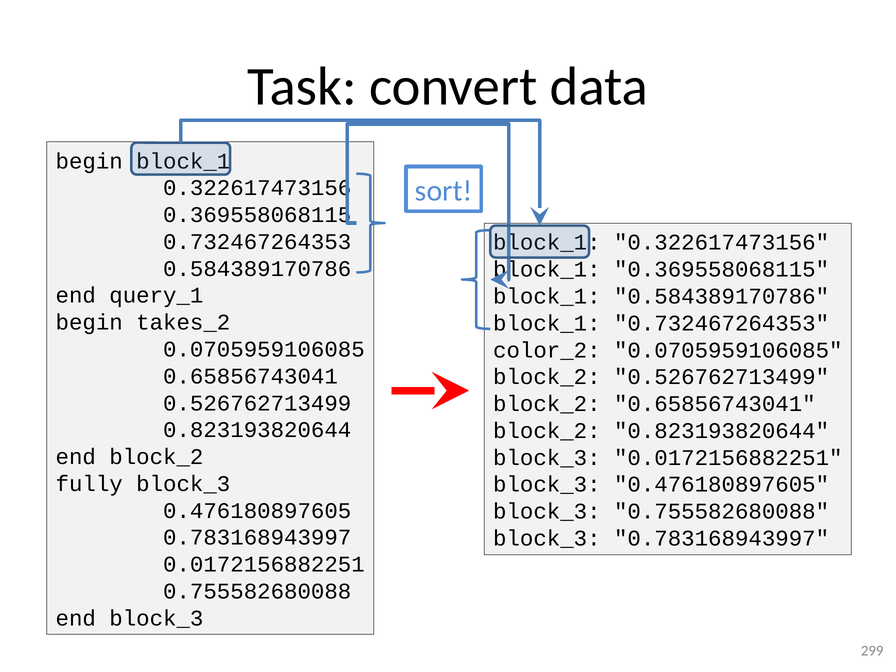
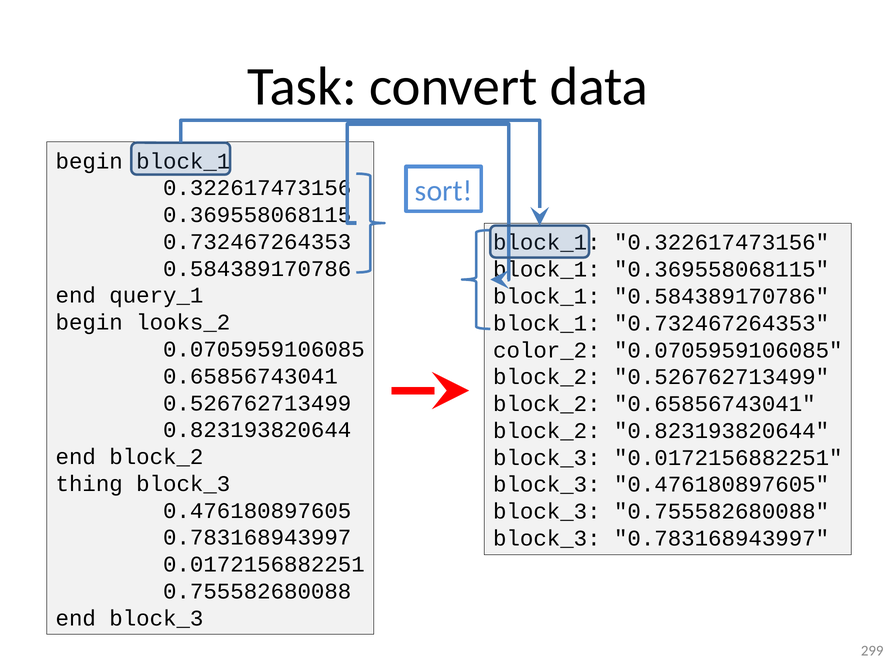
takes_2: takes_2 -> looks_2 (183, 322)
fully: fully -> thing (89, 484)
